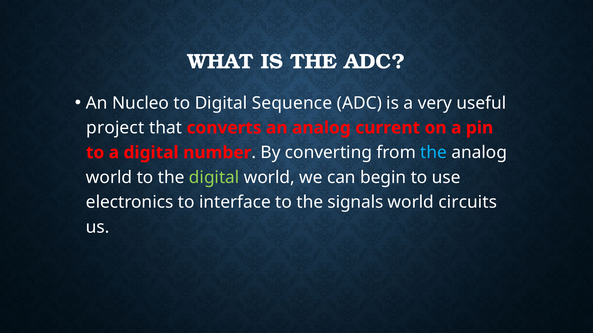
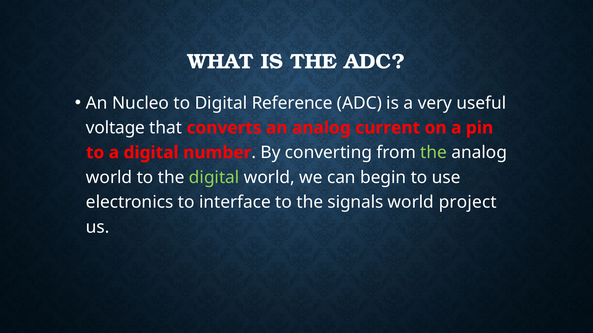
Sequence: Sequence -> Reference (292, 103)
project: project -> voltage (115, 128)
the colour: light blue -> light green (434, 153)
circuits: circuits -> project (468, 203)
